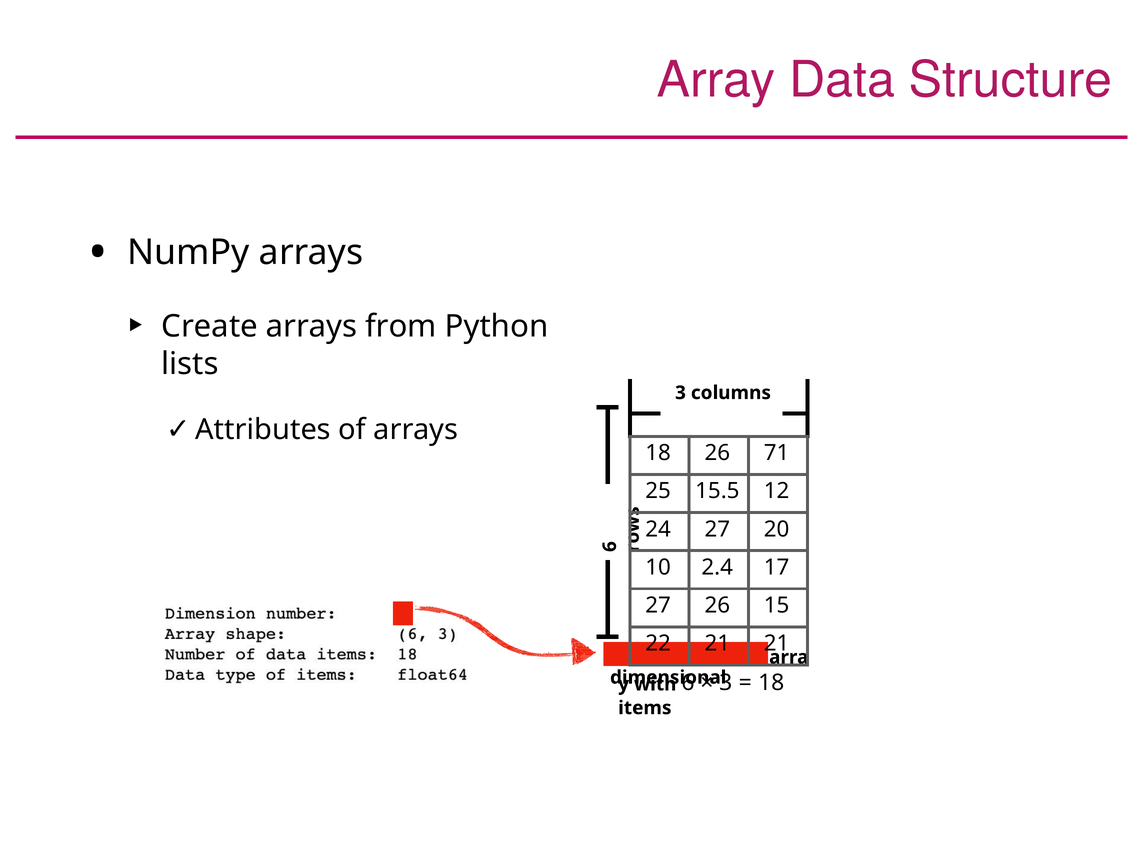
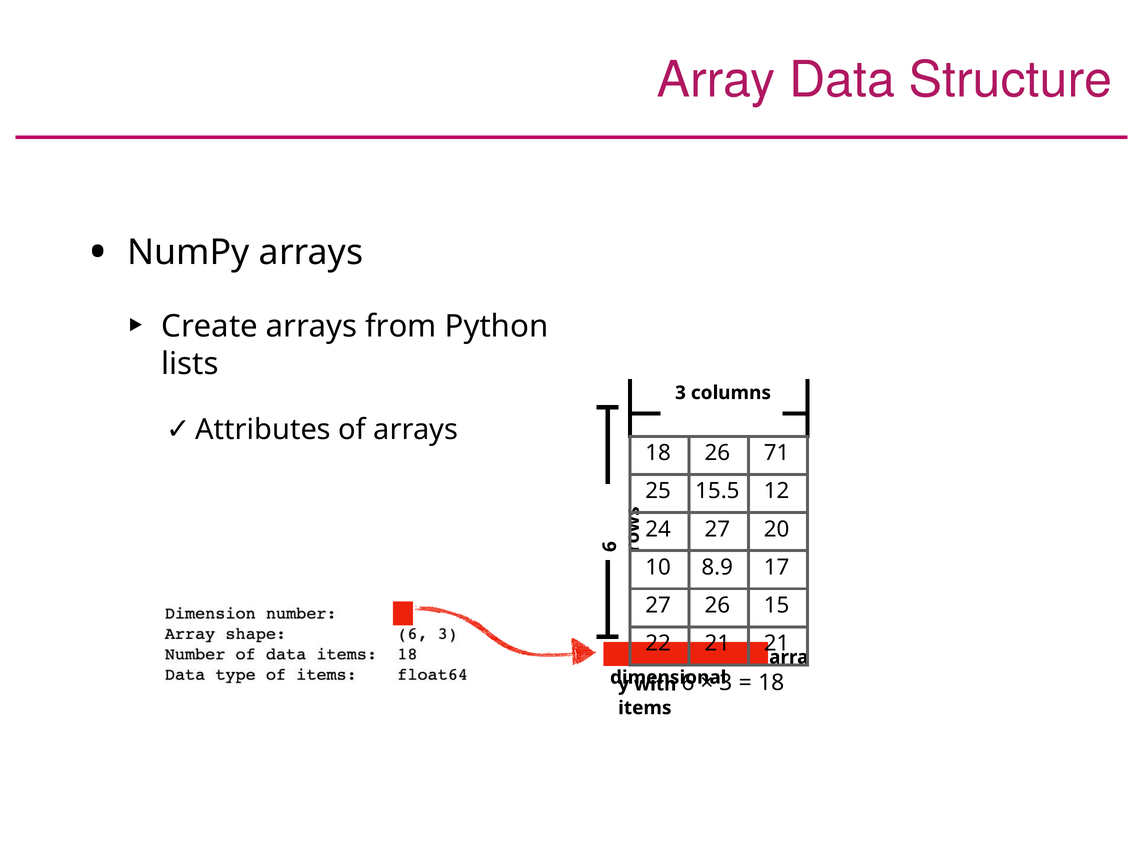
2.4: 2.4 -> 8.9 (717, 567)
